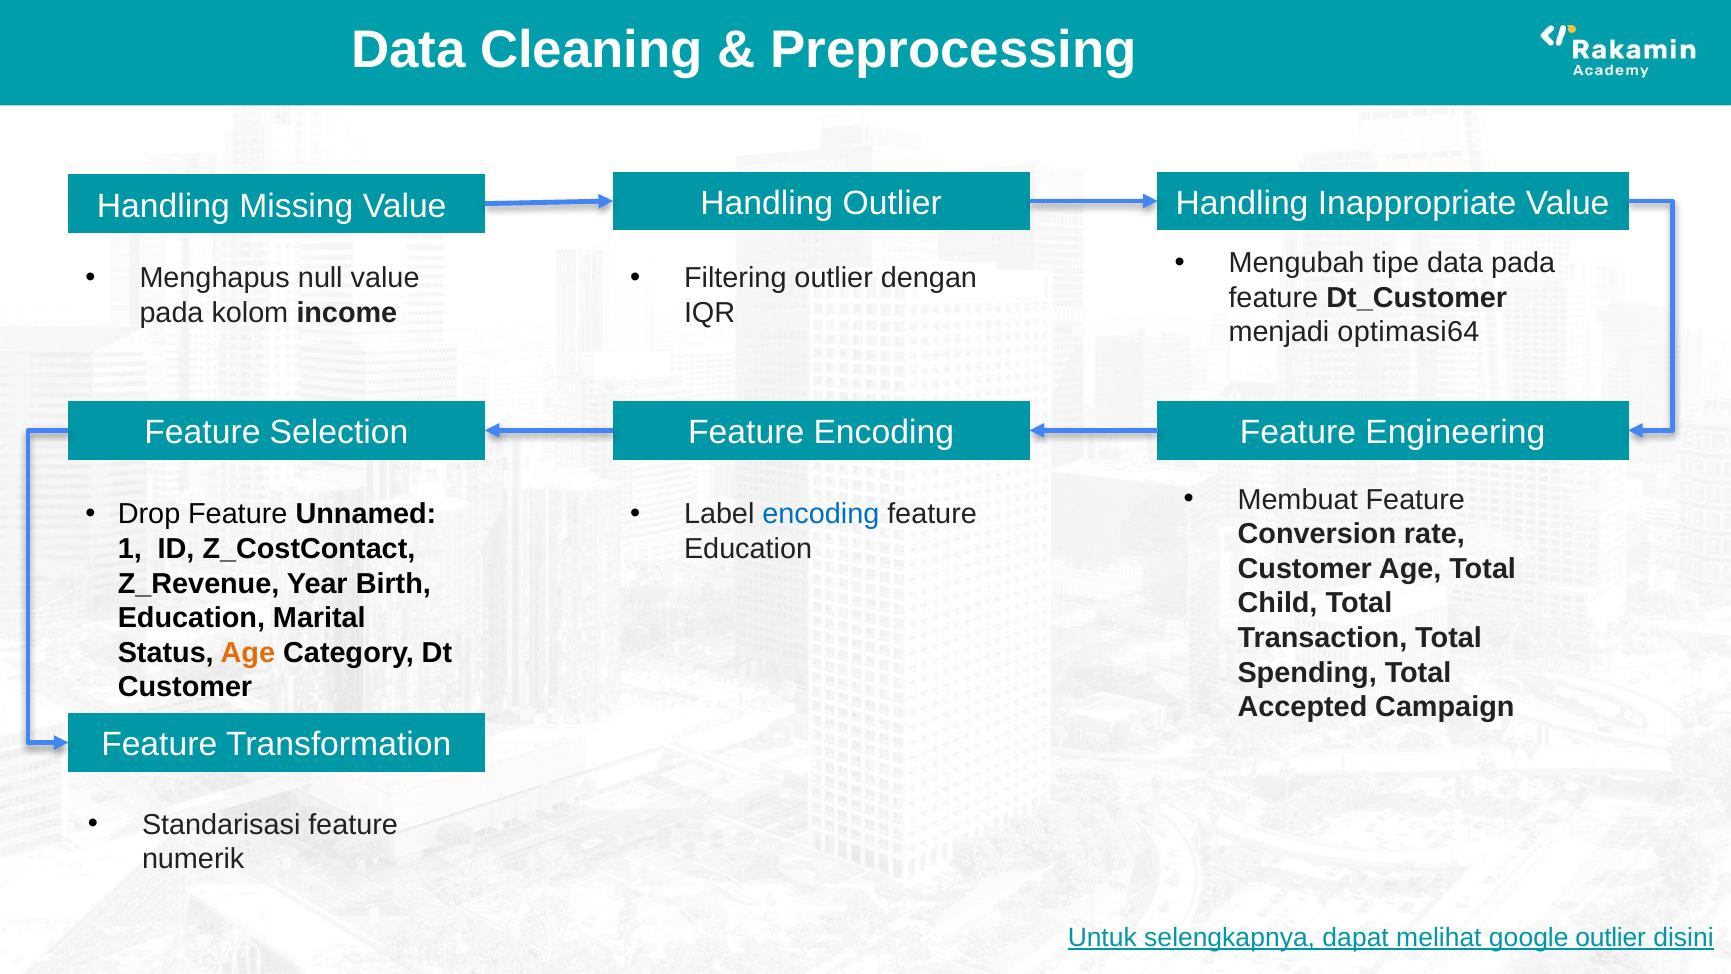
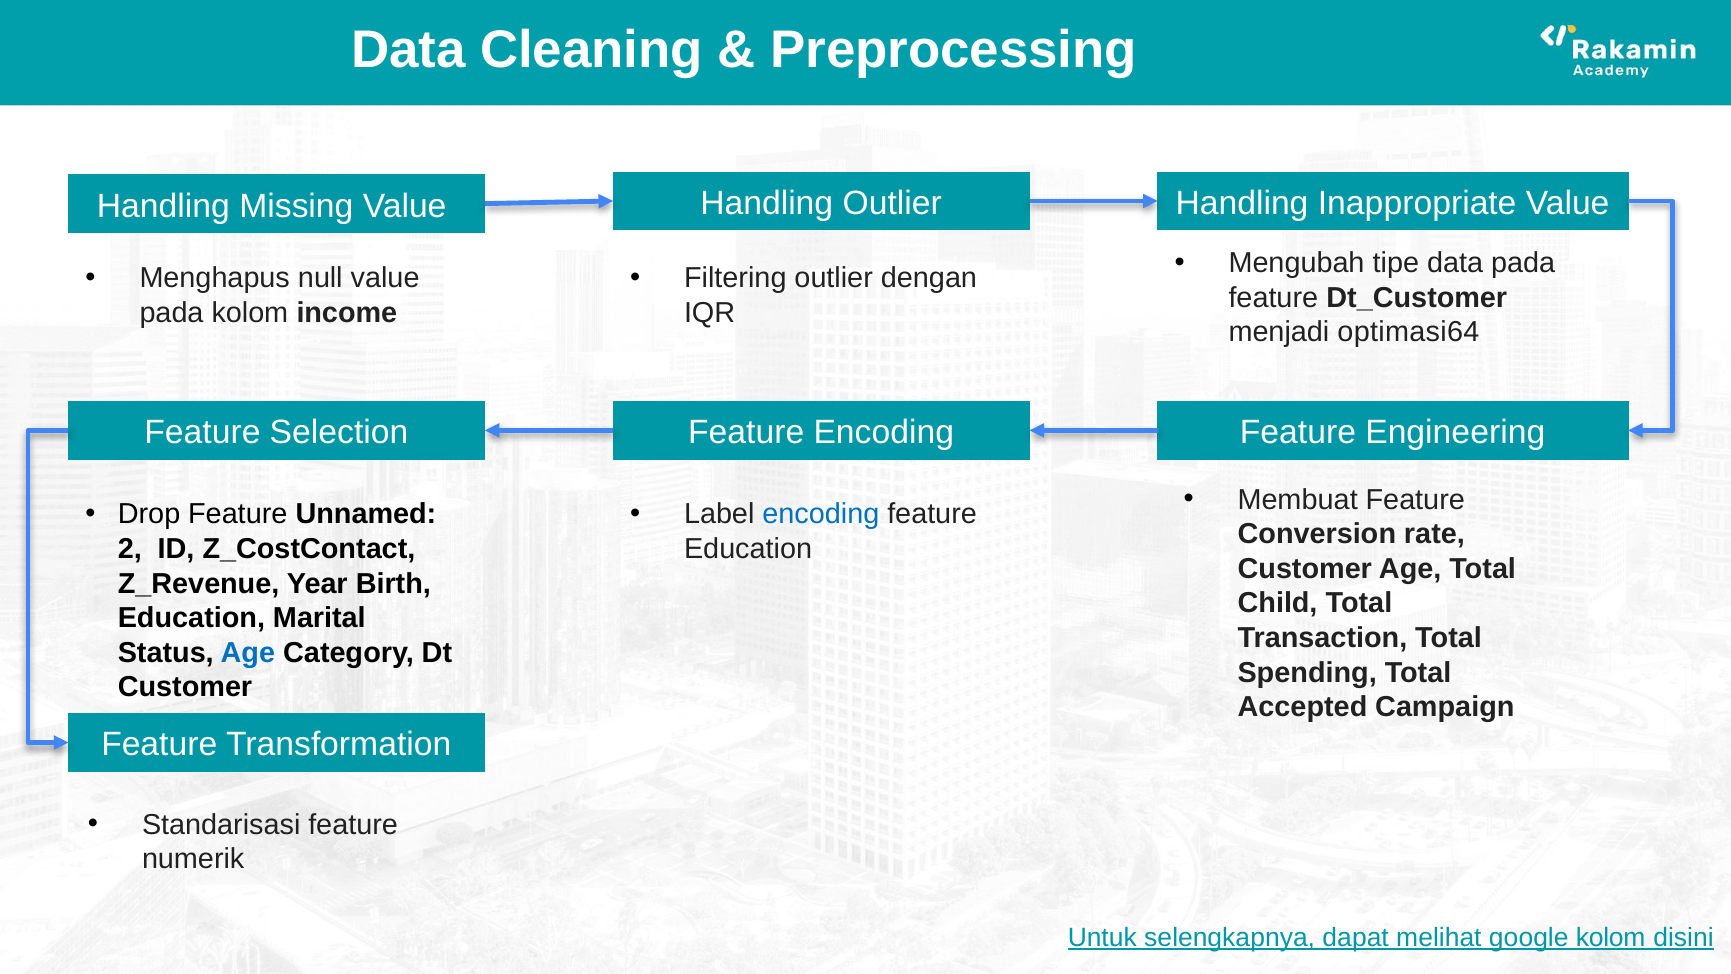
1: 1 -> 2 (130, 549)
Age colour: orange -> blue (248, 653)
google outlier: outlier -> kolom (1611, 937)
